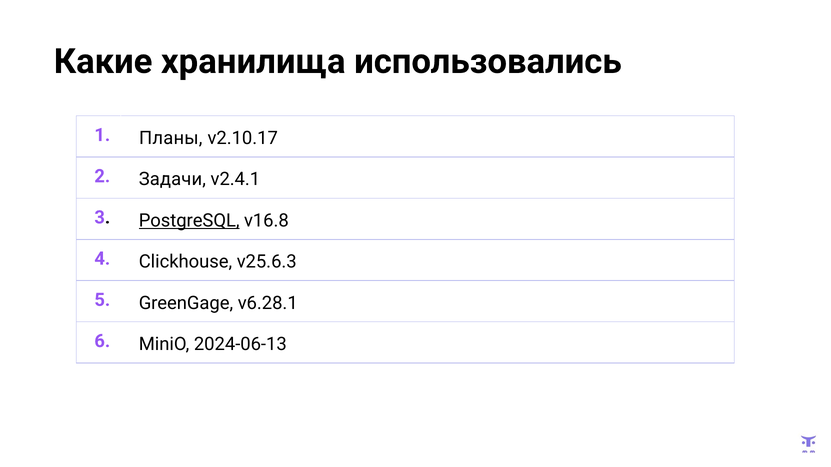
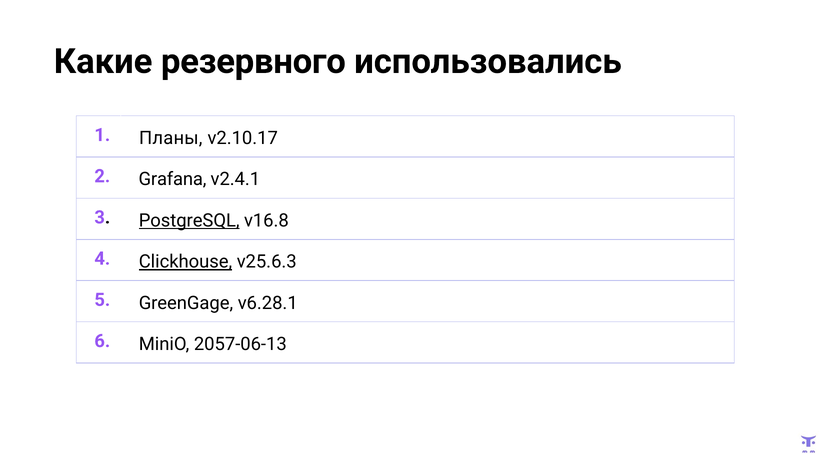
хранилища: хранилища -> резервного (253, 62)
Задачи: Задачи -> Grafana (172, 180)
Clickhouse underline: none -> present (185, 262)
2024-06-13: 2024-06-13 -> 2057-06-13 (240, 345)
